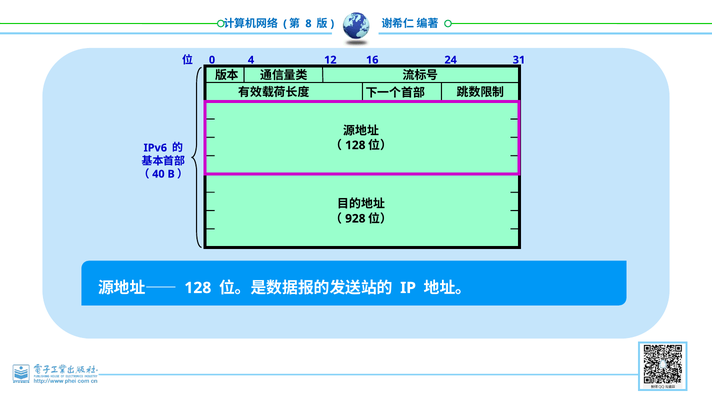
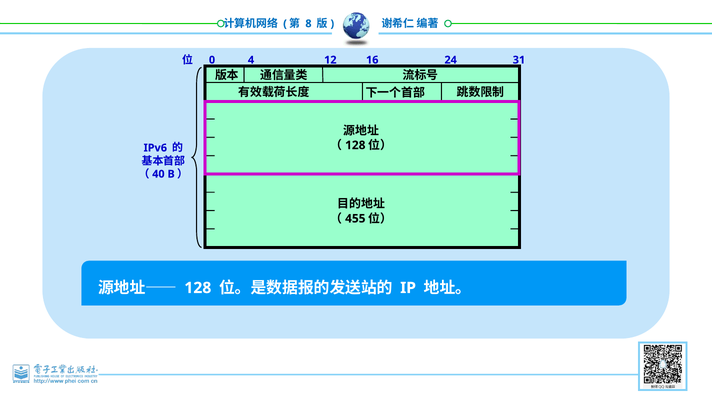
928: 928 -> 455 (355, 218)
